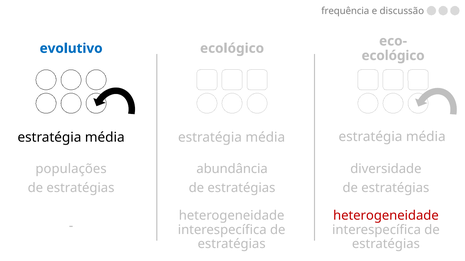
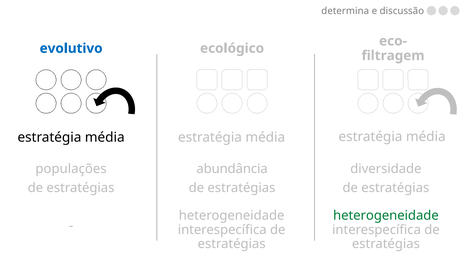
frequência: frequência -> determina (345, 11)
ecológico: ecológico -> filtragem (393, 56)
heterogeneidade colour: red -> green (386, 216)
